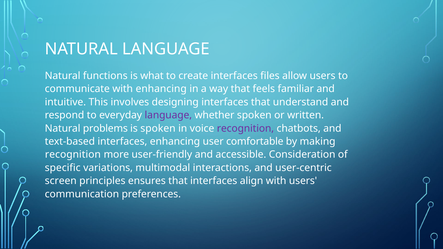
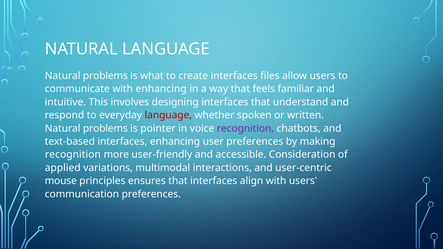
functions: functions -> problems (105, 76)
language colour: purple -> red (168, 115)
is spoken: spoken -> pointer (158, 128)
user comfortable: comfortable -> preferences (255, 142)
specific: specific -> applied (63, 168)
screen: screen -> mouse (61, 181)
